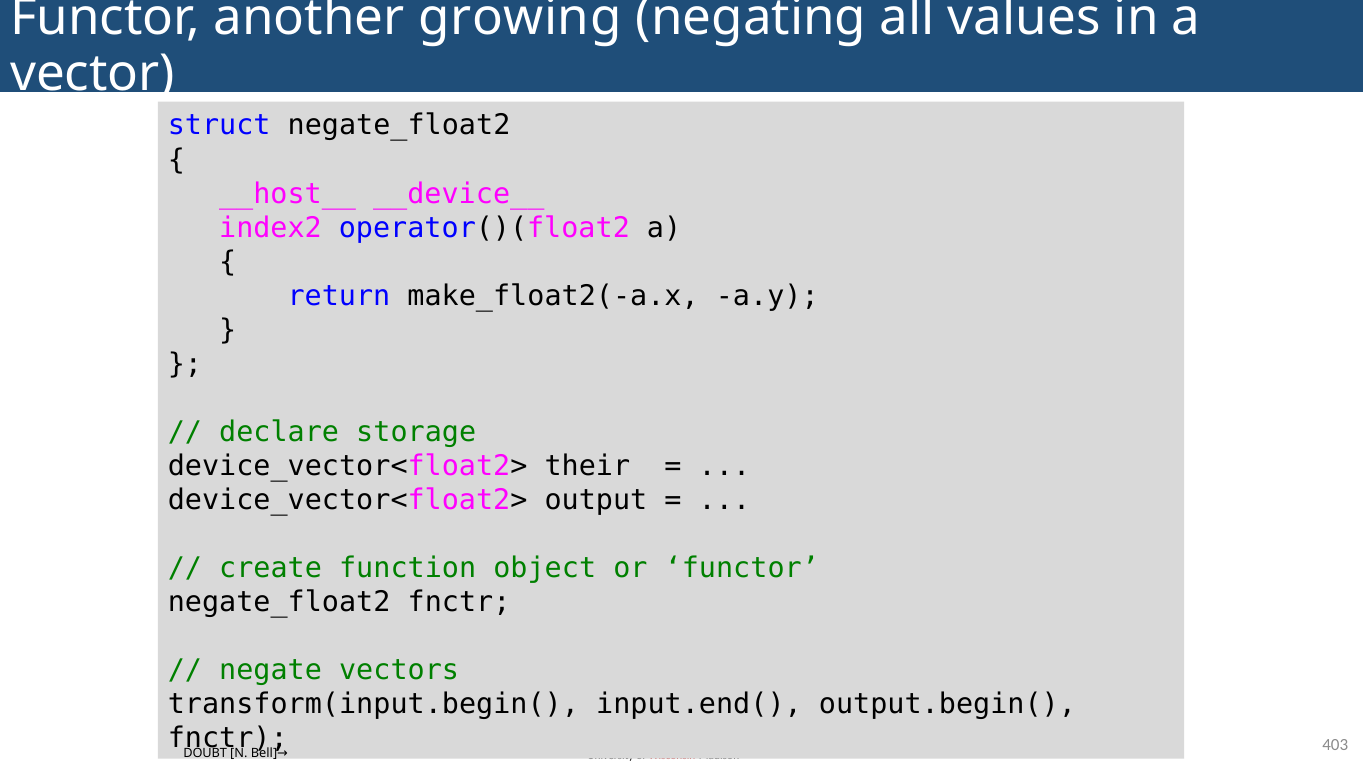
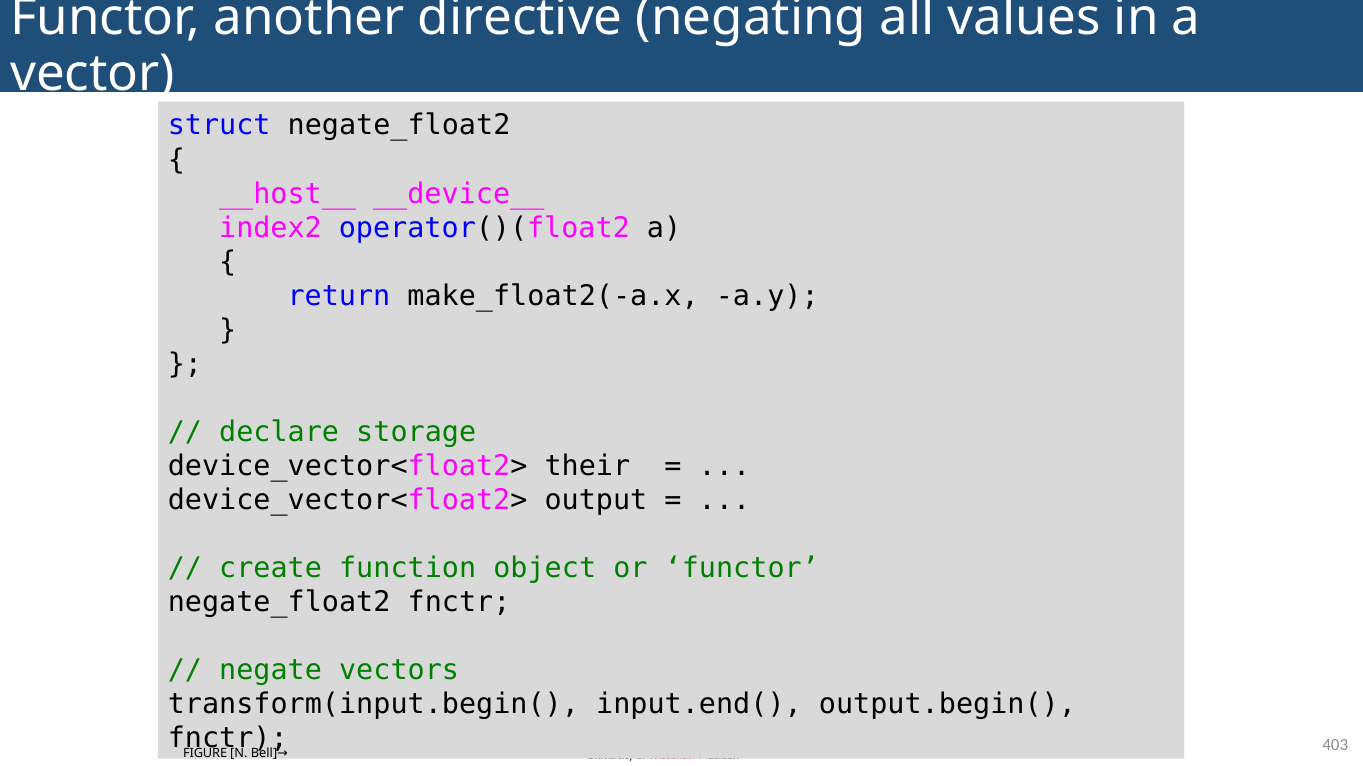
growing: growing -> directive (520, 18)
DOUBT: DOUBT -> FIGURE (205, 754)
